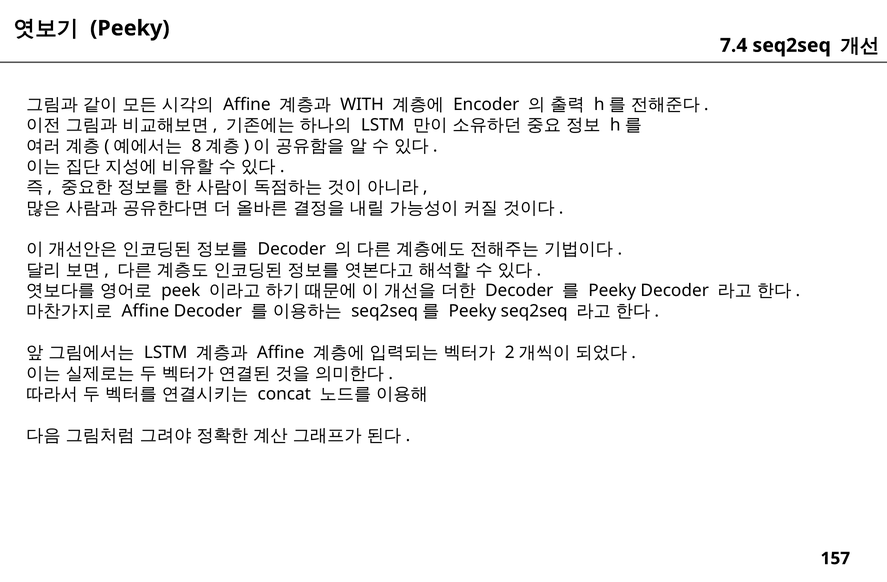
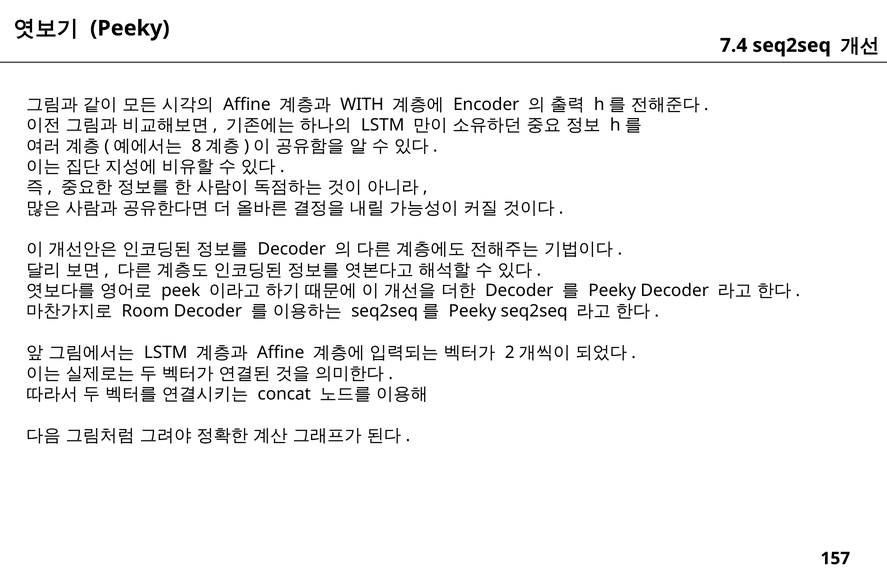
Affine: Affine -> Room (145, 312)
